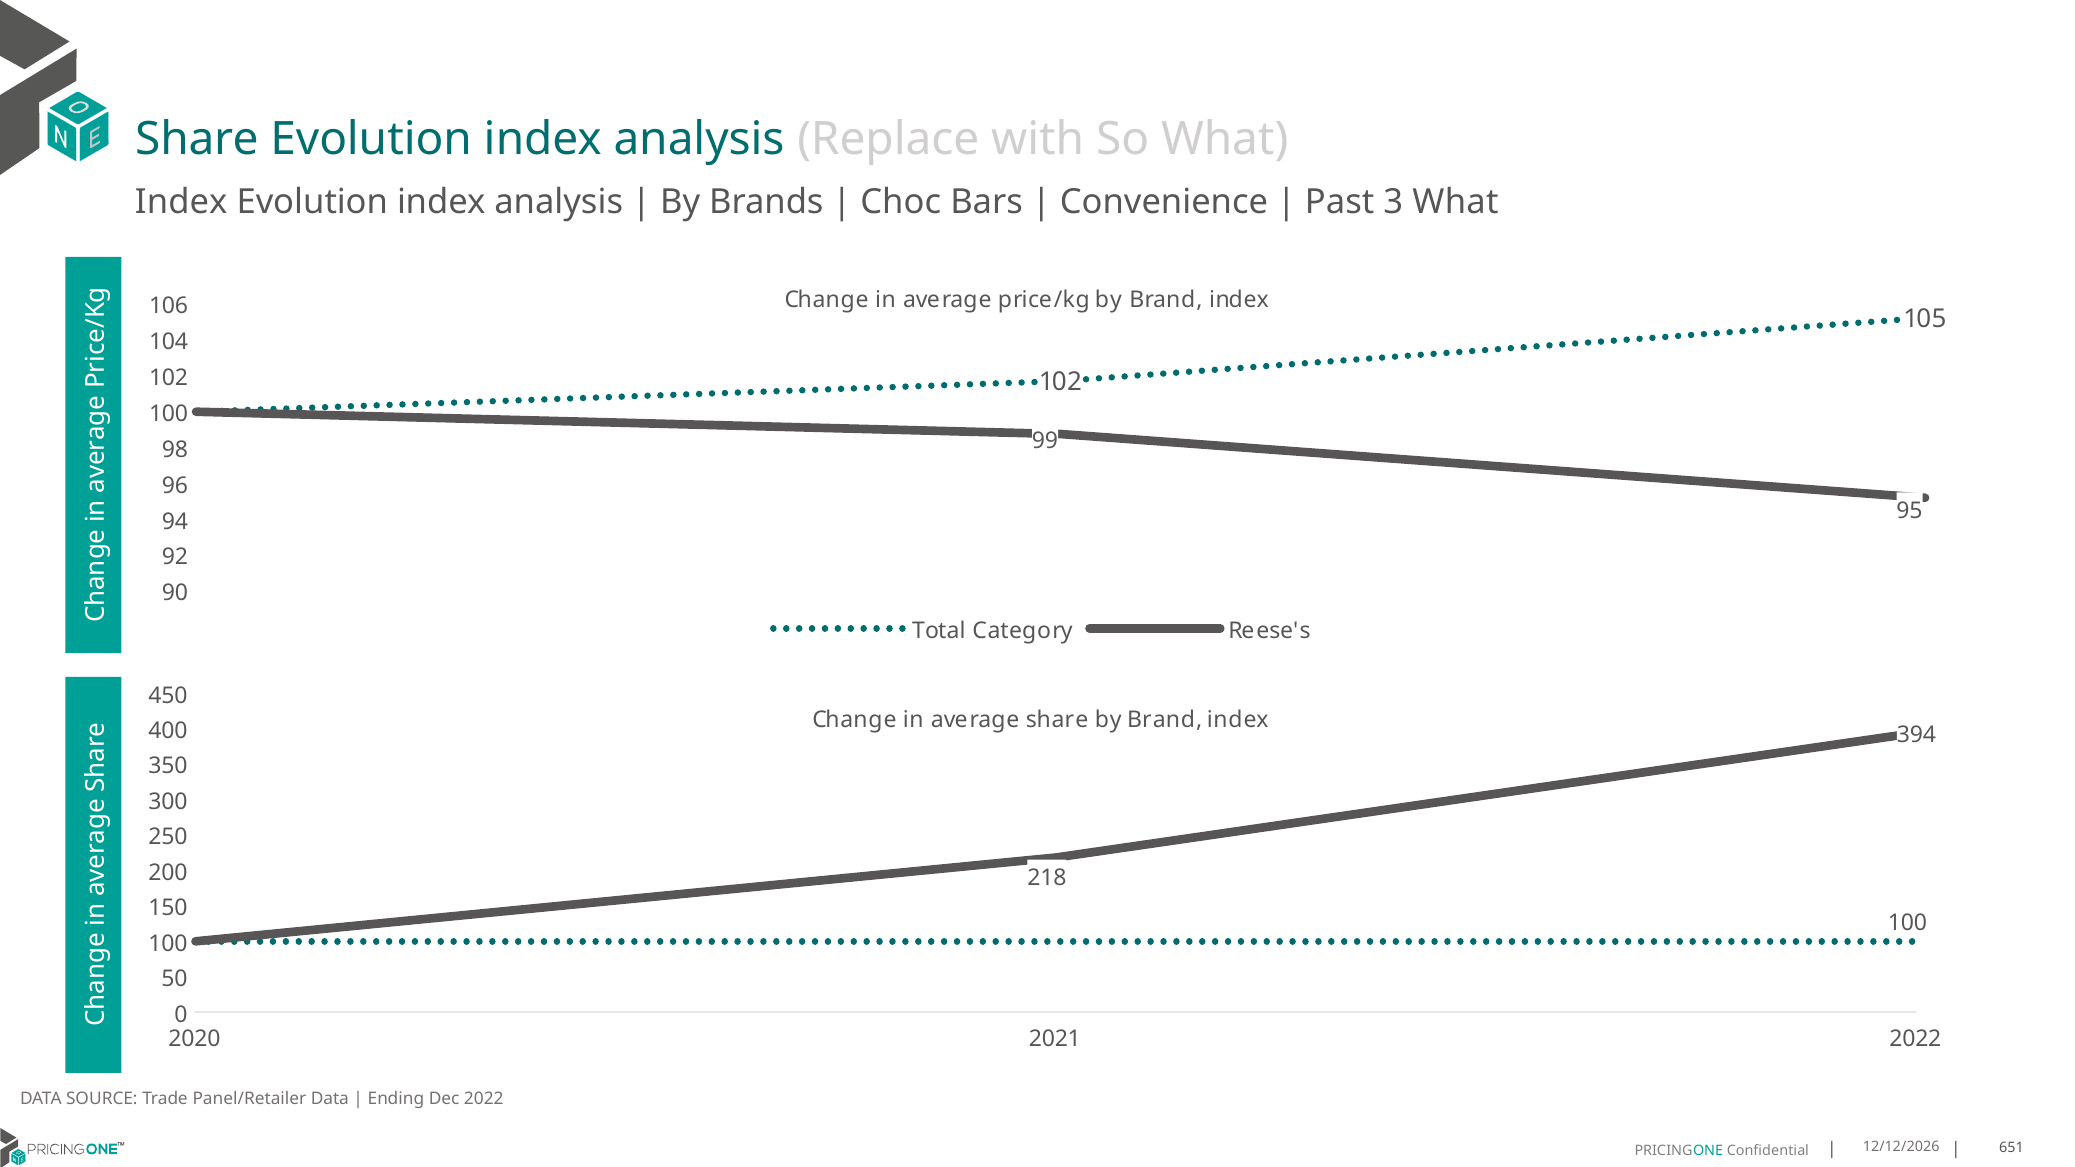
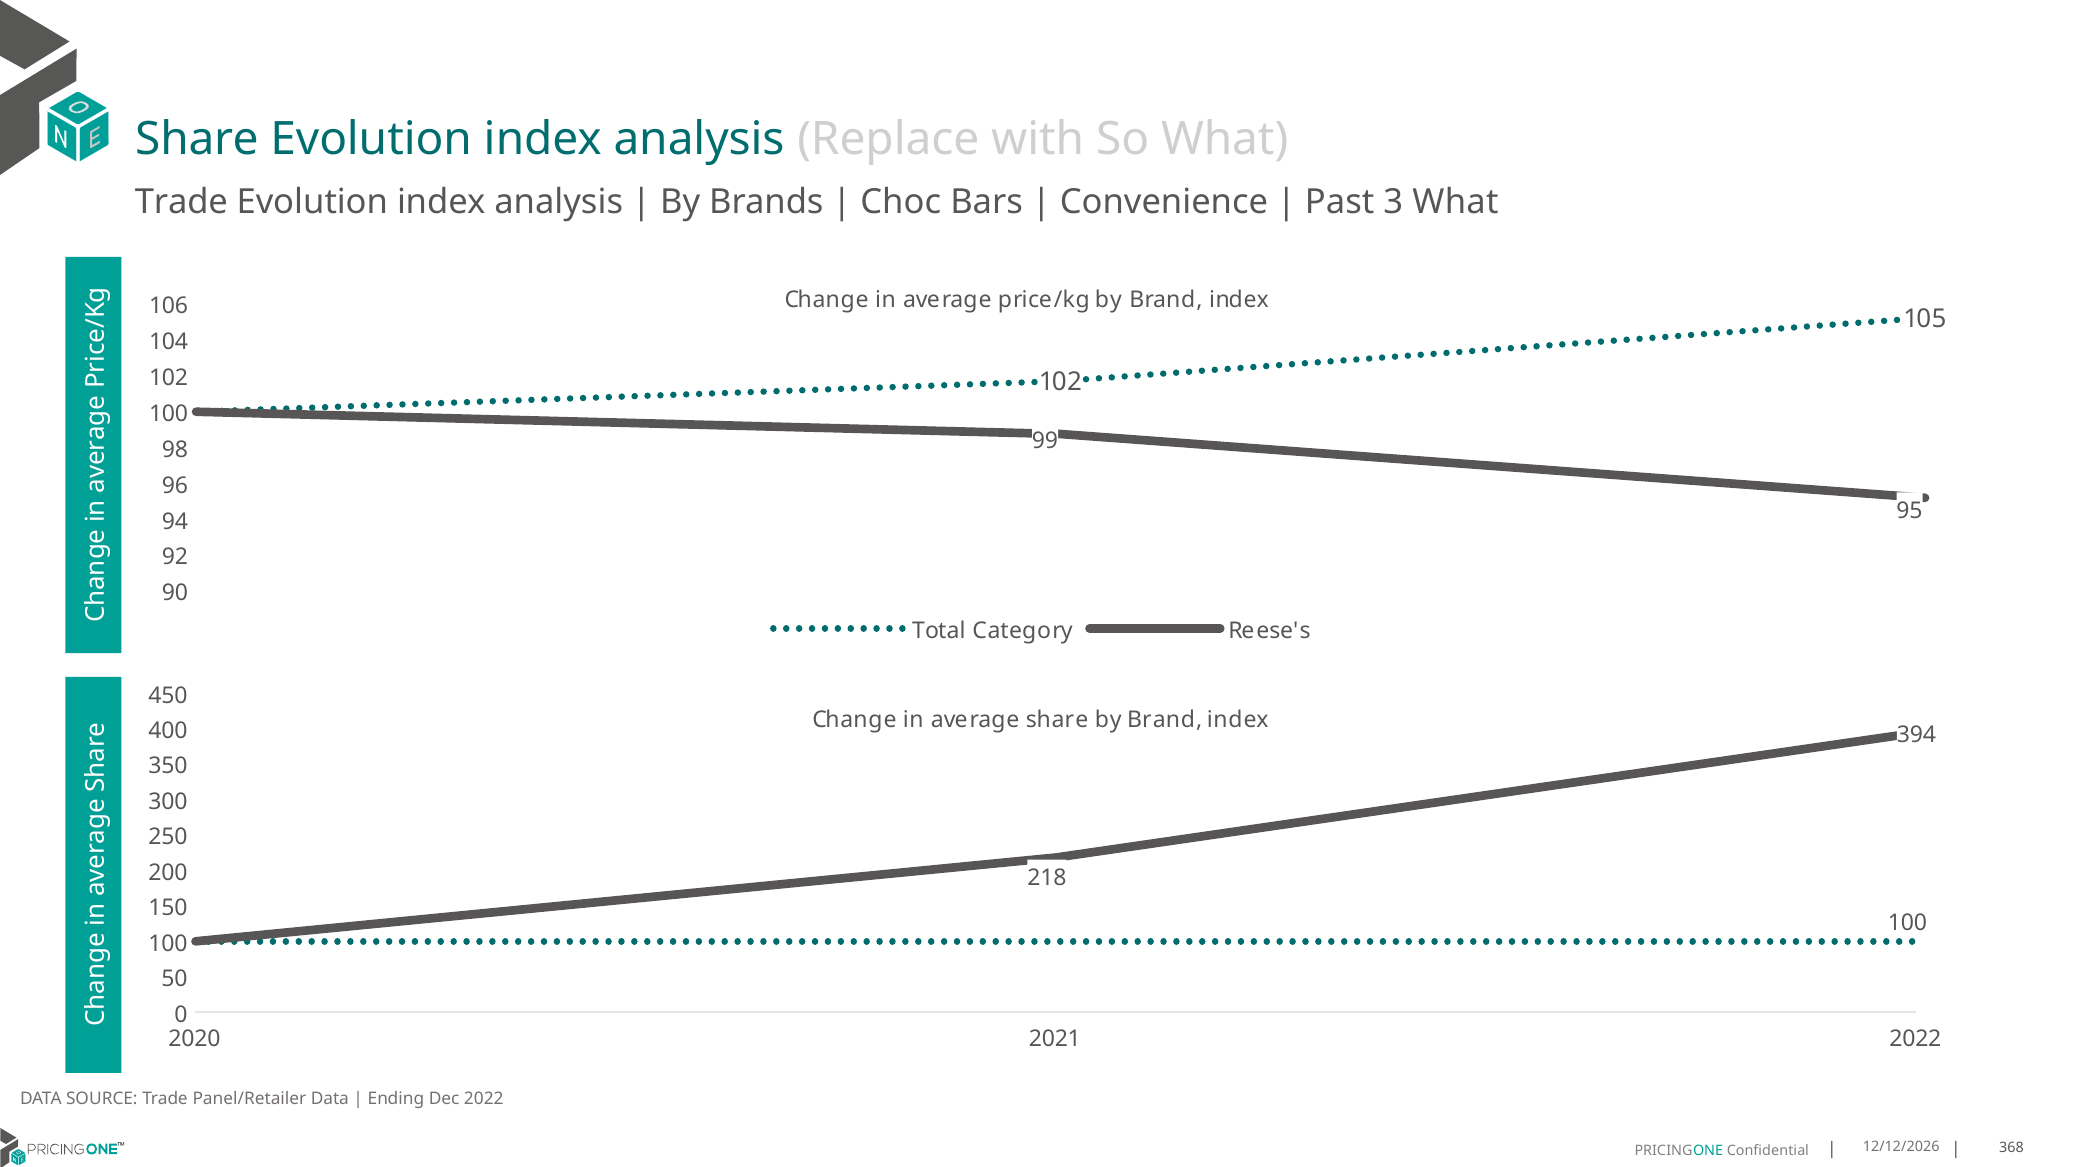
Index: Index -> Trade (181, 202)
651: 651 -> 368 (2011, 1148)
